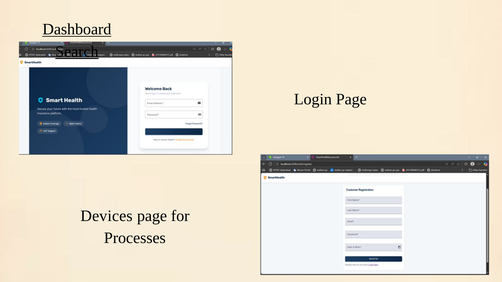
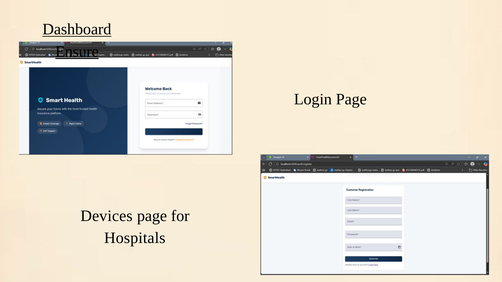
Search: Search -> Ensure (77, 52)
Processes: Processes -> Hospitals (135, 238)
